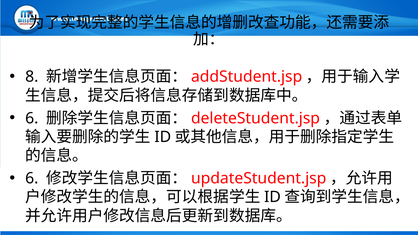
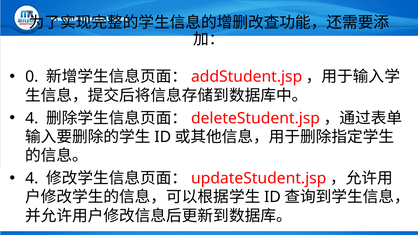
8: 8 -> 0 (32, 77)
6: 6 -> 4 (32, 118)
6: 6 -> 4 (32, 178)
